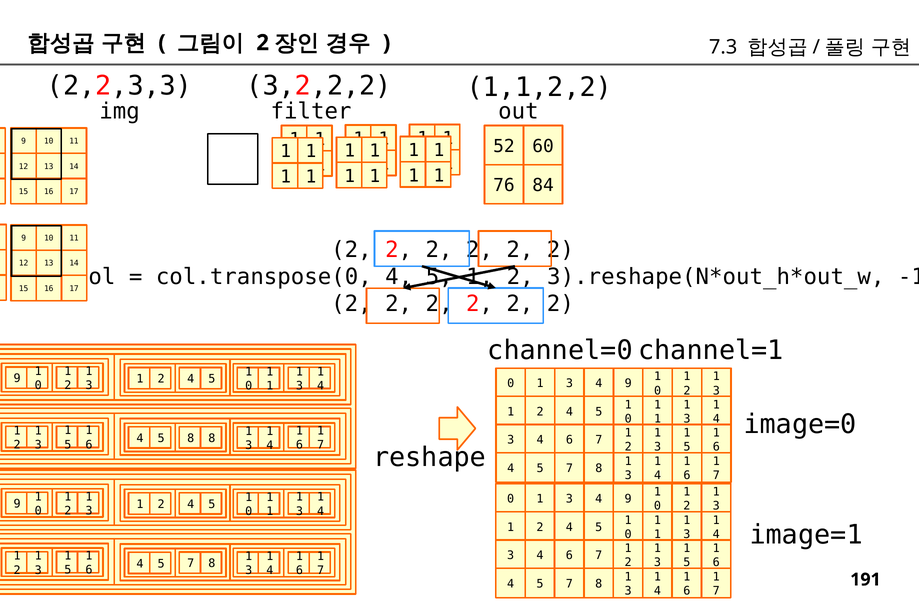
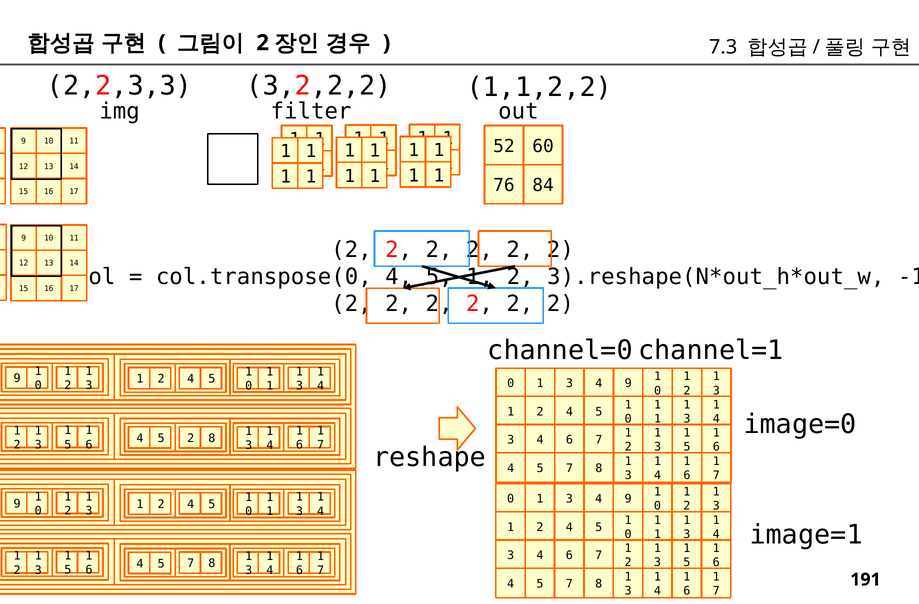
4 5 8: 8 -> 2 (191, 438)
